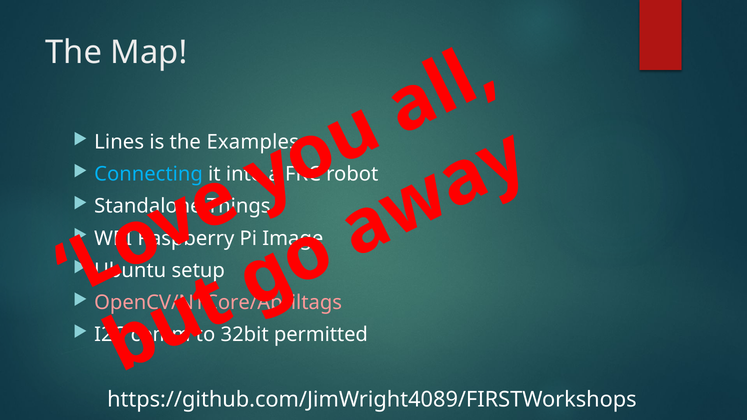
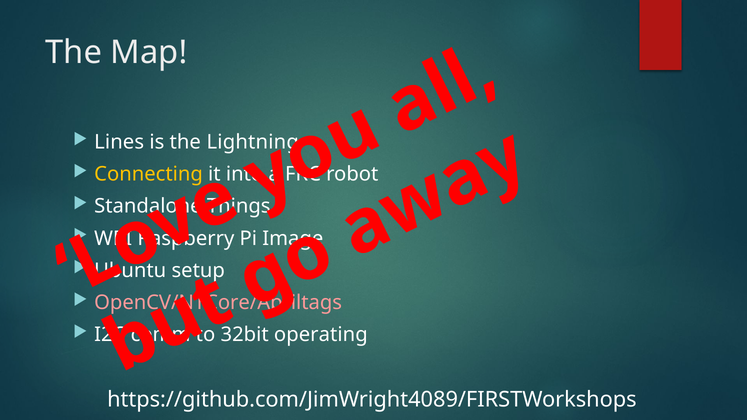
Examples: Examples -> Lightning (253, 142)
Connecting colour: light blue -> yellow (149, 174)
permitted: permitted -> operating (321, 335)
